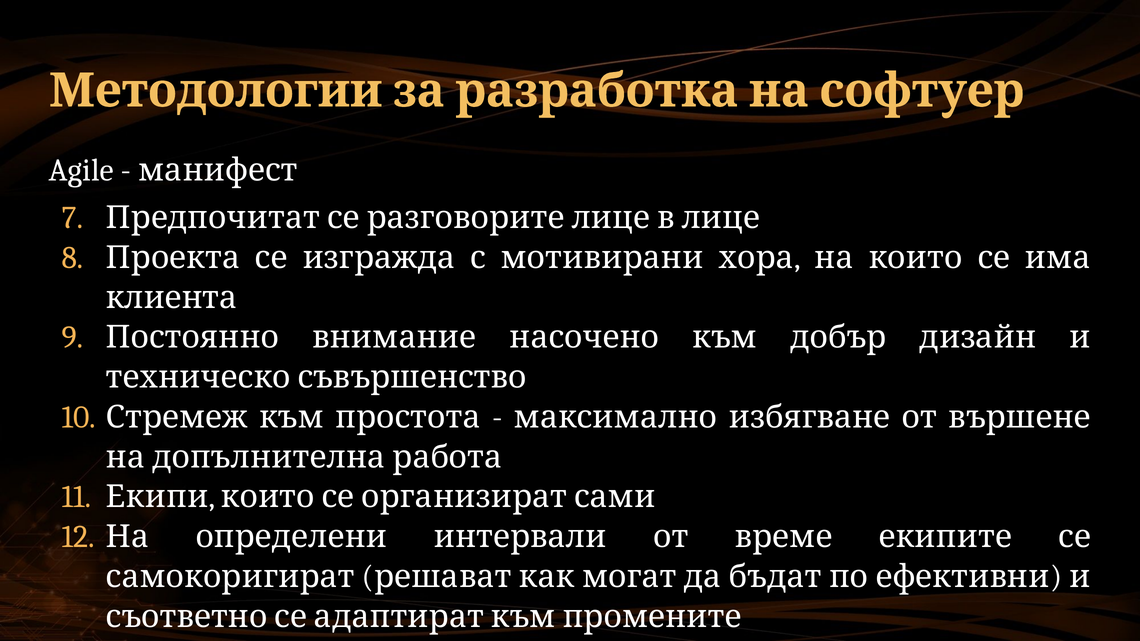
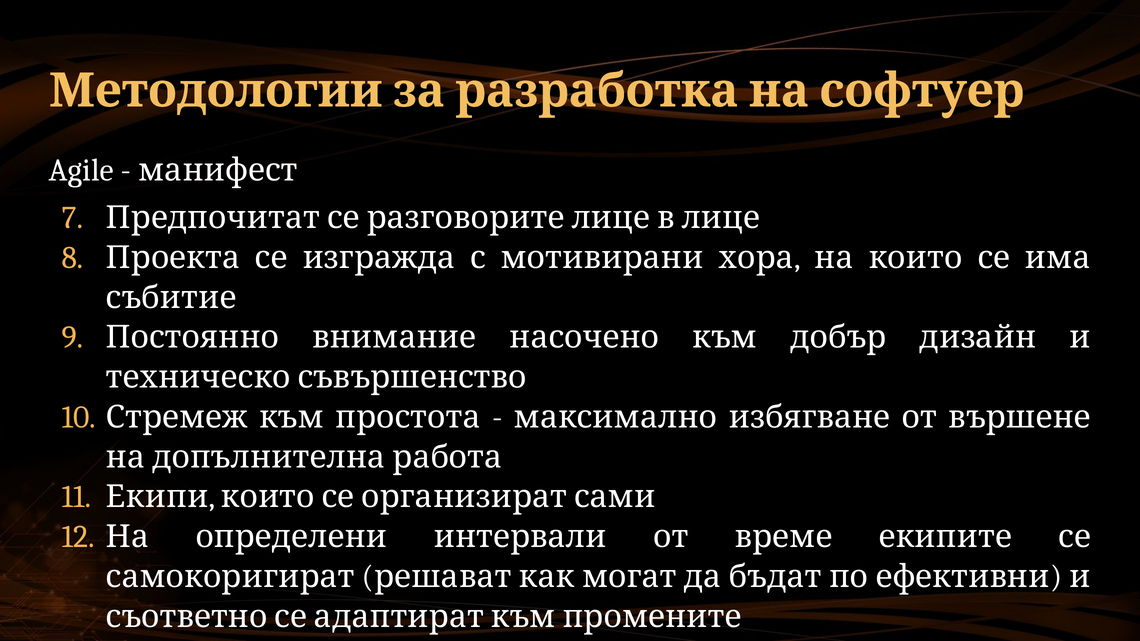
клиента: клиента -> събитие (171, 298)
